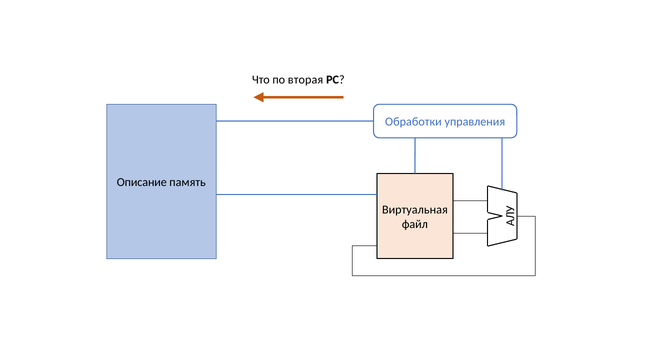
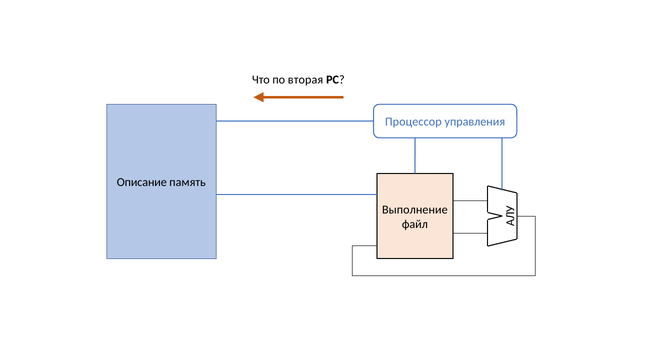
Обработки: Обработки -> Процессор (413, 122)
Виртуальная: Виртуальная -> Выполнение (415, 210)
